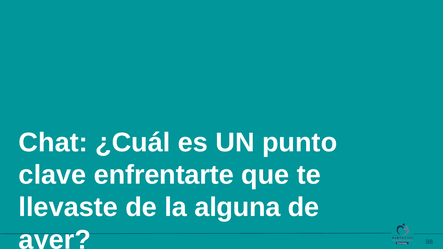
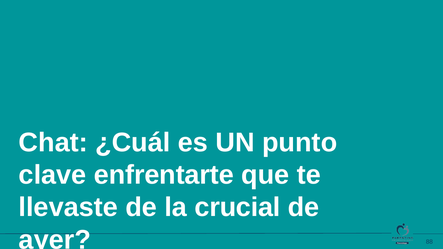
alguna: alguna -> crucial (237, 207)
